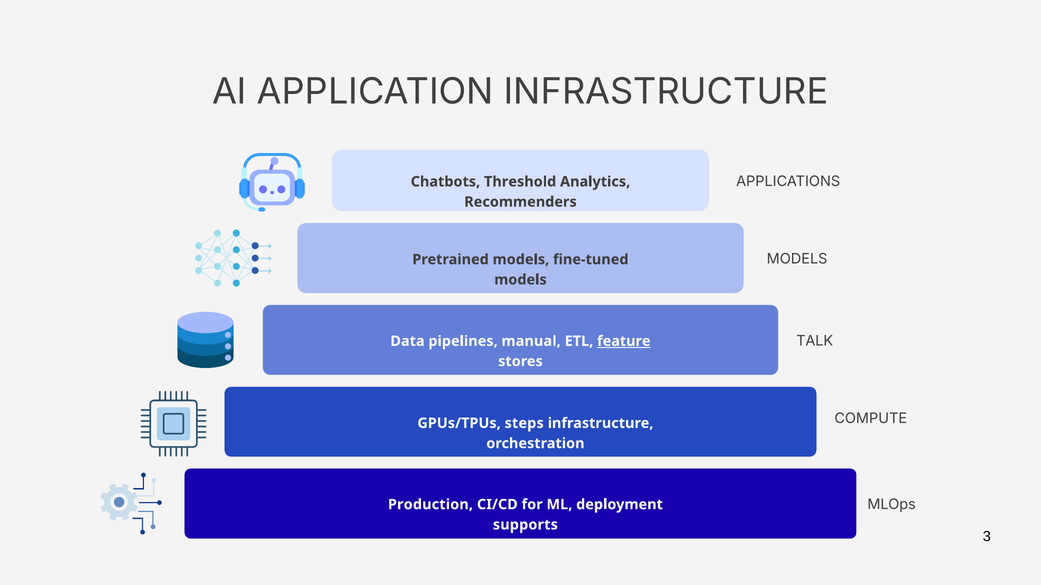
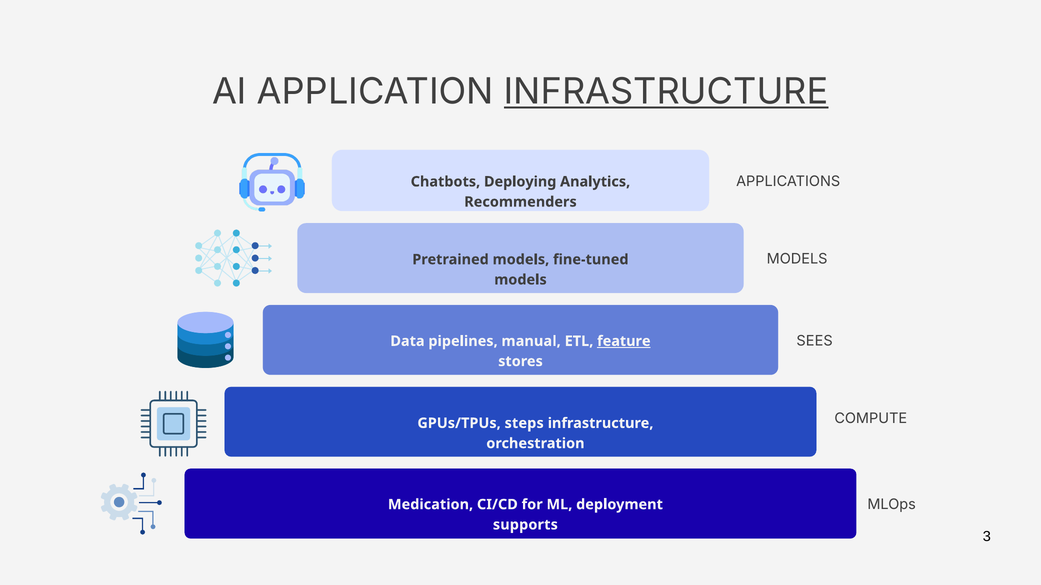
INFRASTRUCTURE underline: none -> present (666, 92)
Threshold: Threshold -> Deploying (520, 182)
TALK: TALK -> SEES (815, 341)
Production: Production -> Medication (431, 505)
